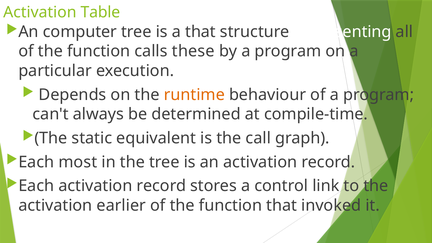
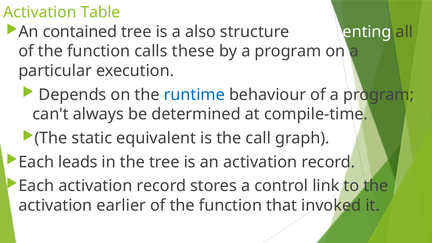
computer: computer -> contained (80, 32)
a that: that -> also (201, 32)
runtime colour: orange -> blue (194, 95)
most: most -> leads (78, 162)
